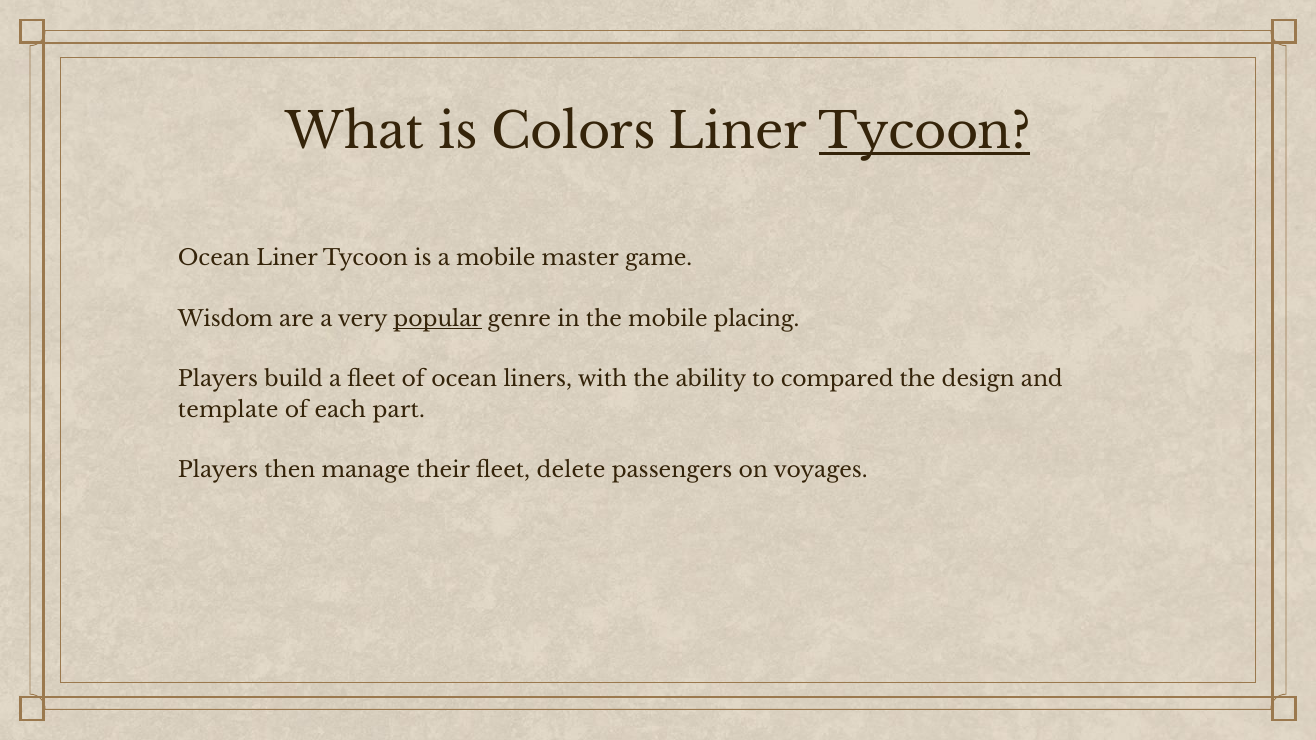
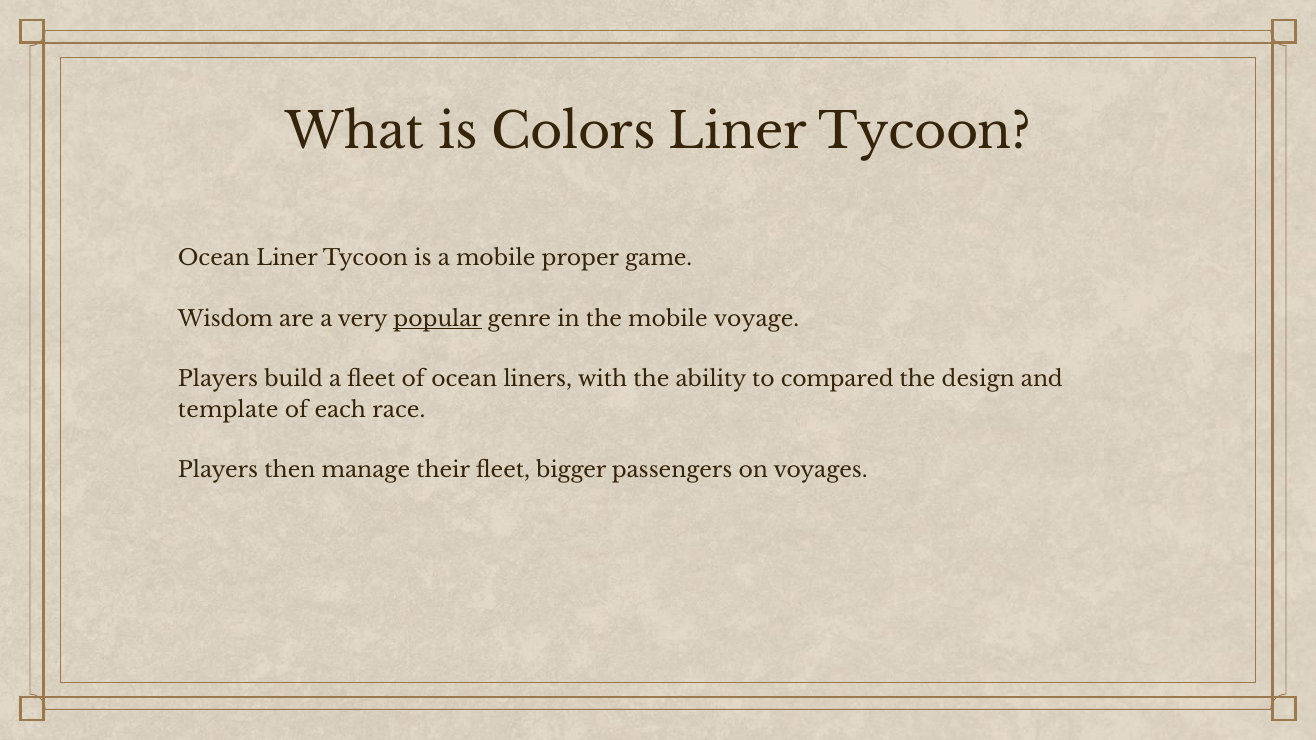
Tycoon underline: present -> none (925, 132)
master: master -> proper (580, 259)
placing: placing -> voyage (757, 319)
part: part -> race (399, 410)
delete: delete -> bigger (571, 471)
